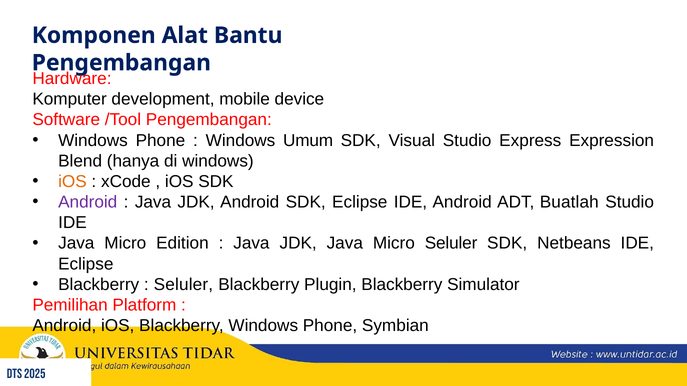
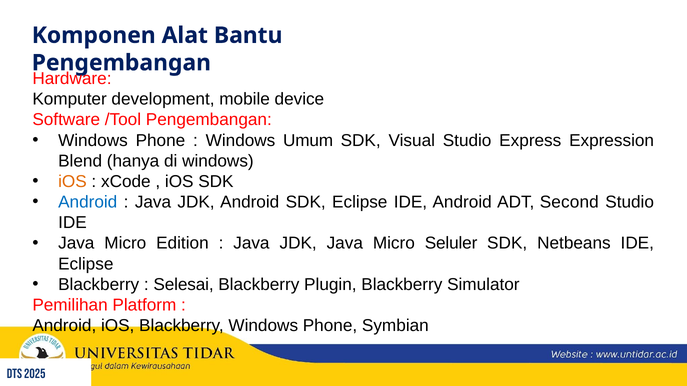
Android colour: purple -> blue (88, 202)
Buatlah: Buatlah -> Second (569, 202)
Seluler: Seluler -> Selesai (184, 285)
